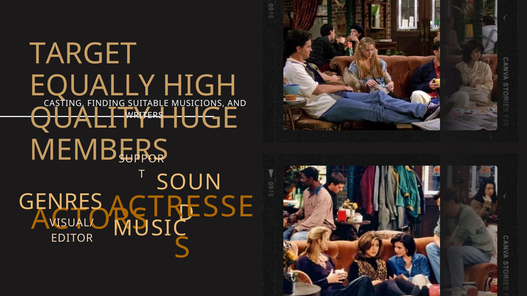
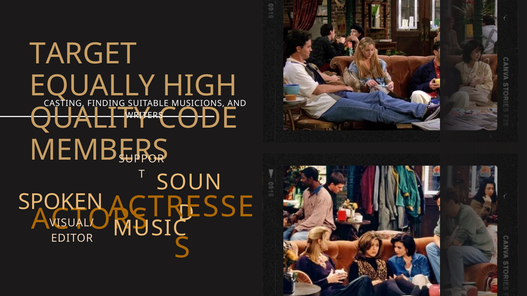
HUGE: HUGE -> CODE (198, 118)
GENRES: GENRES -> SPOKEN (61, 202)
